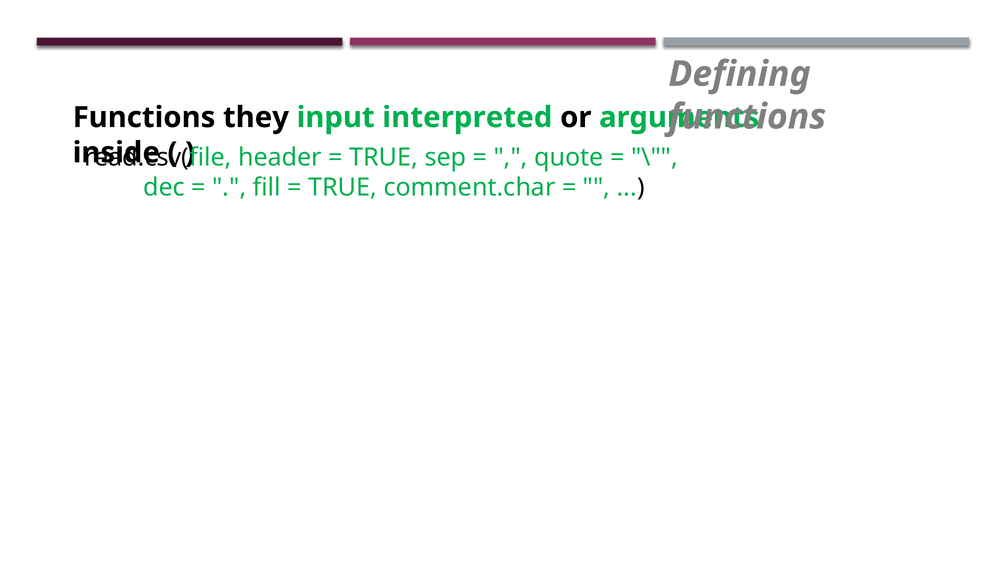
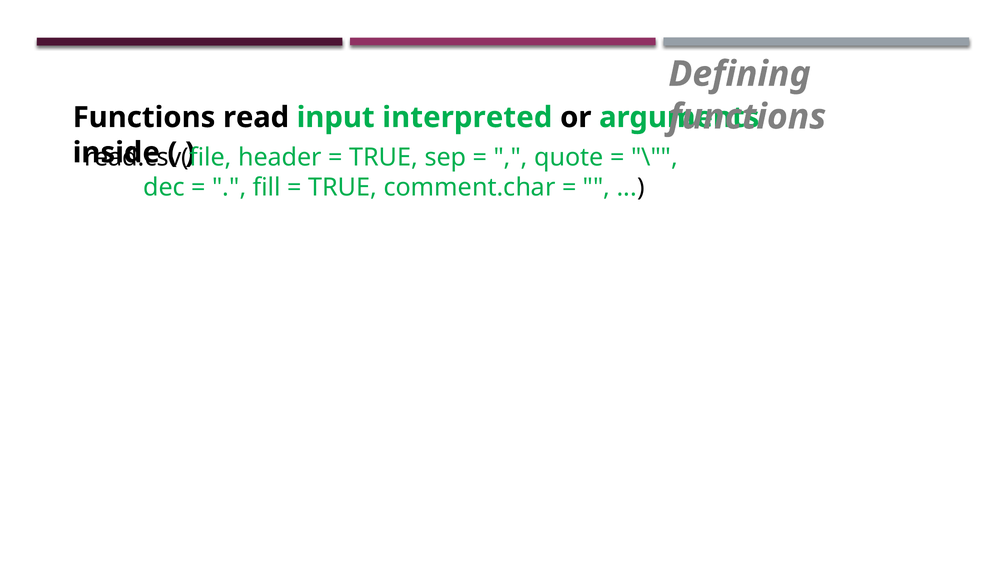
they: they -> read (256, 117)
